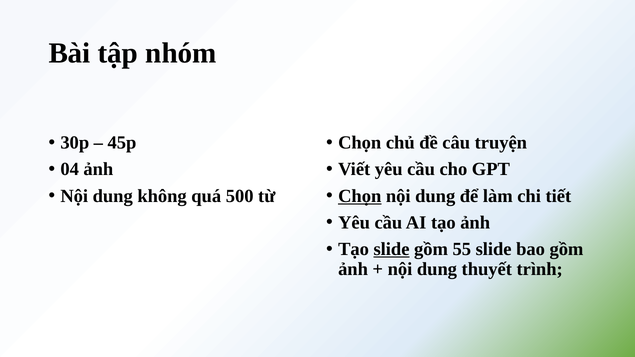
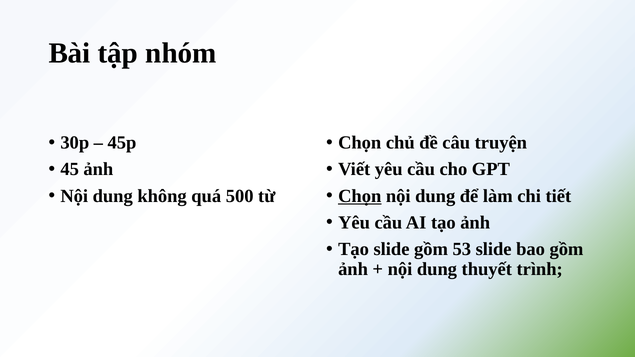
04: 04 -> 45 (70, 169)
slide underline: present -> none (391, 249)
55: 55 -> 53 (462, 249)
